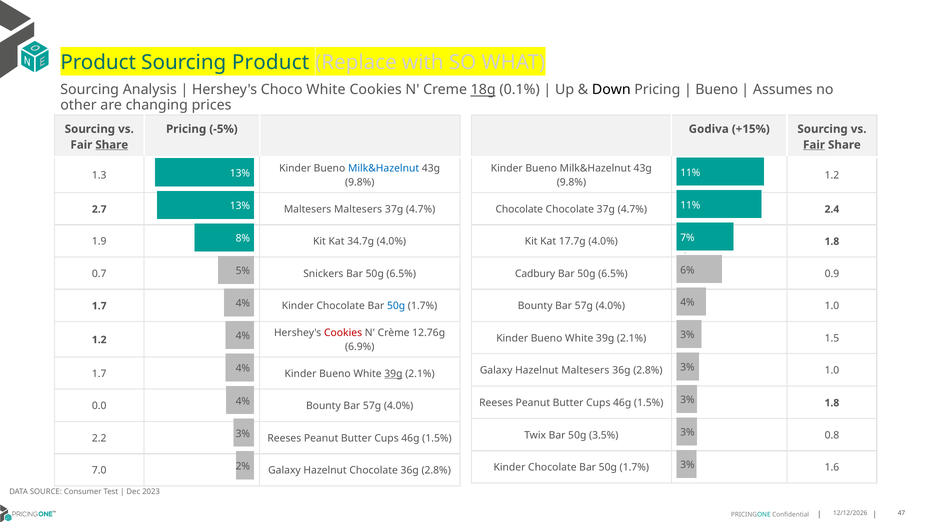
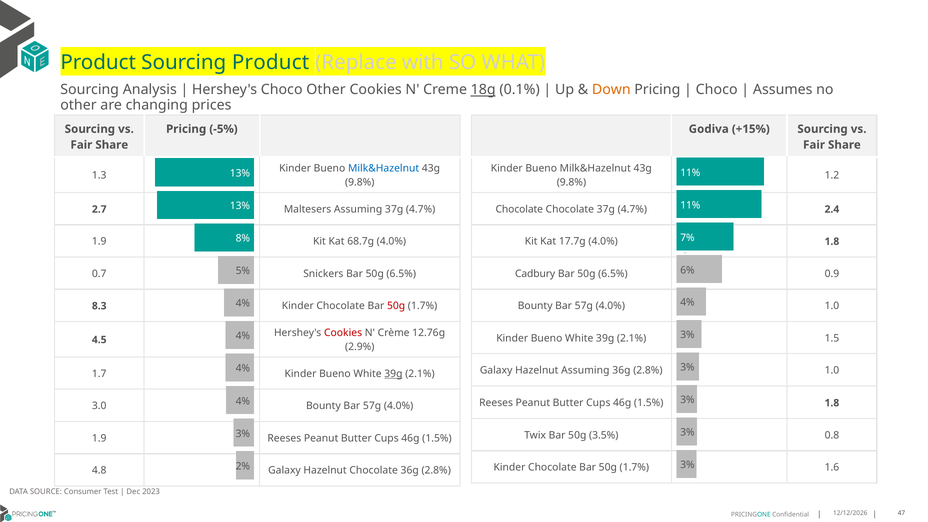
Choco White: White -> Other (326, 90)
Down colour: black -> orange (611, 90)
Bueno: Bueno -> Choco (717, 90)
Share underline: present -> none (112, 145)
Fair underline: present -> none (814, 145)
Maltesers Maltesers: Maltesers -> Assuming (358, 209)
34.7g: 34.7g -> 68.7g (361, 241)
1.7: 1.7 -> 8.3 (99, 306)
50g colour: blue -> red (396, 306)
1.2: 1.2 -> 4.5 (99, 340)
6.9%: 6.9% -> 2.9% (360, 347)
Hazelnut Maltesers: Maltesers -> Assuming (585, 371)
0.0: 0.0 -> 3.0 (99, 406)
2.2: 2.2 -> 1.9 (99, 438)
7.0: 7.0 -> 4.8 (99, 471)
